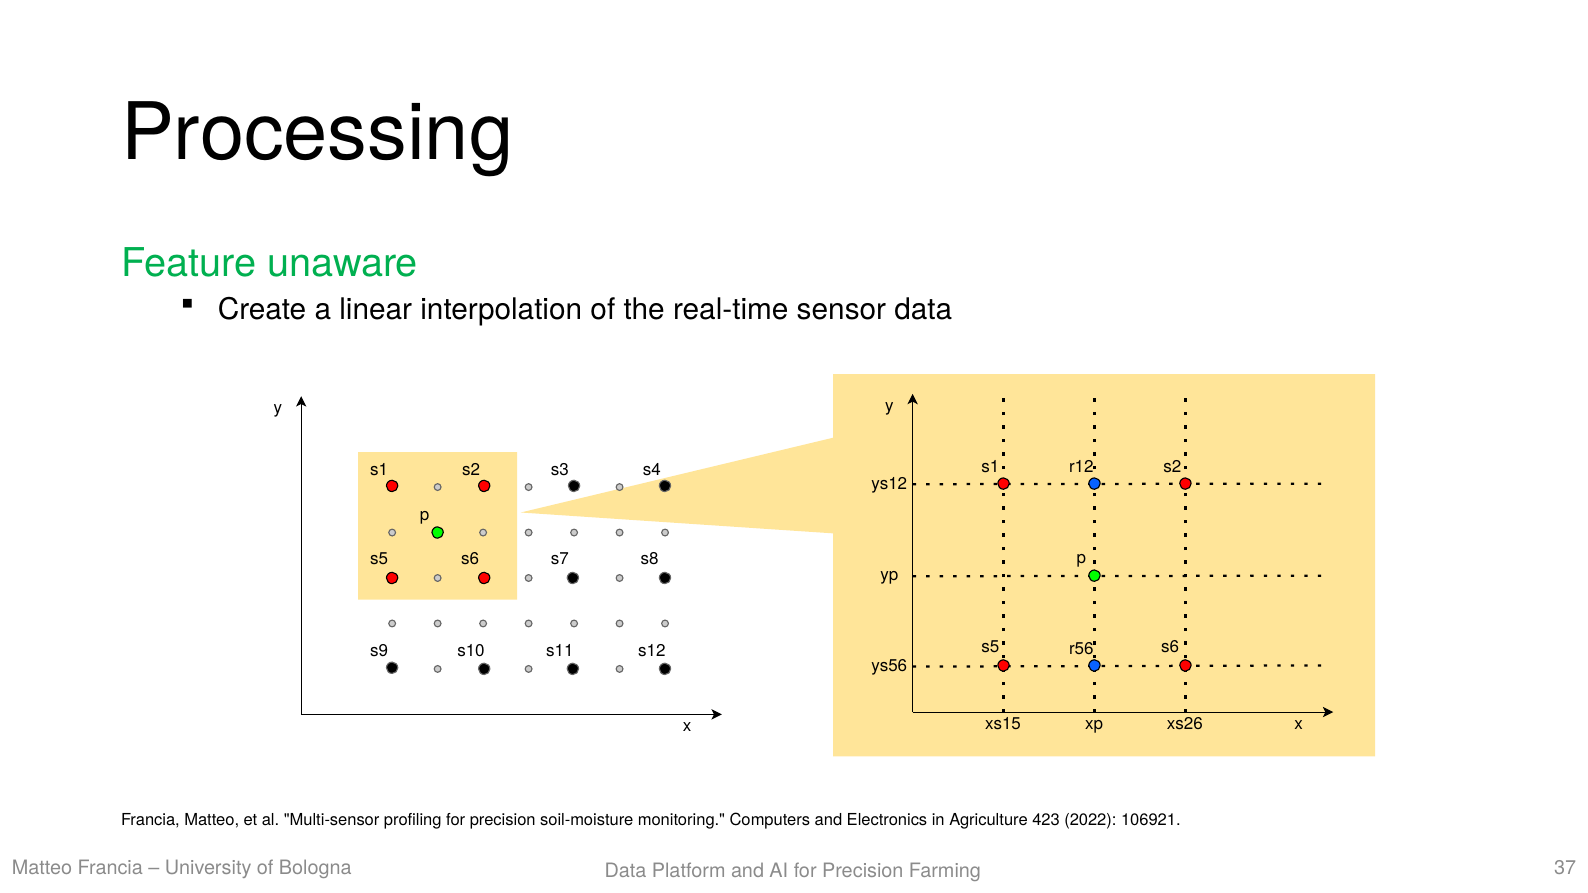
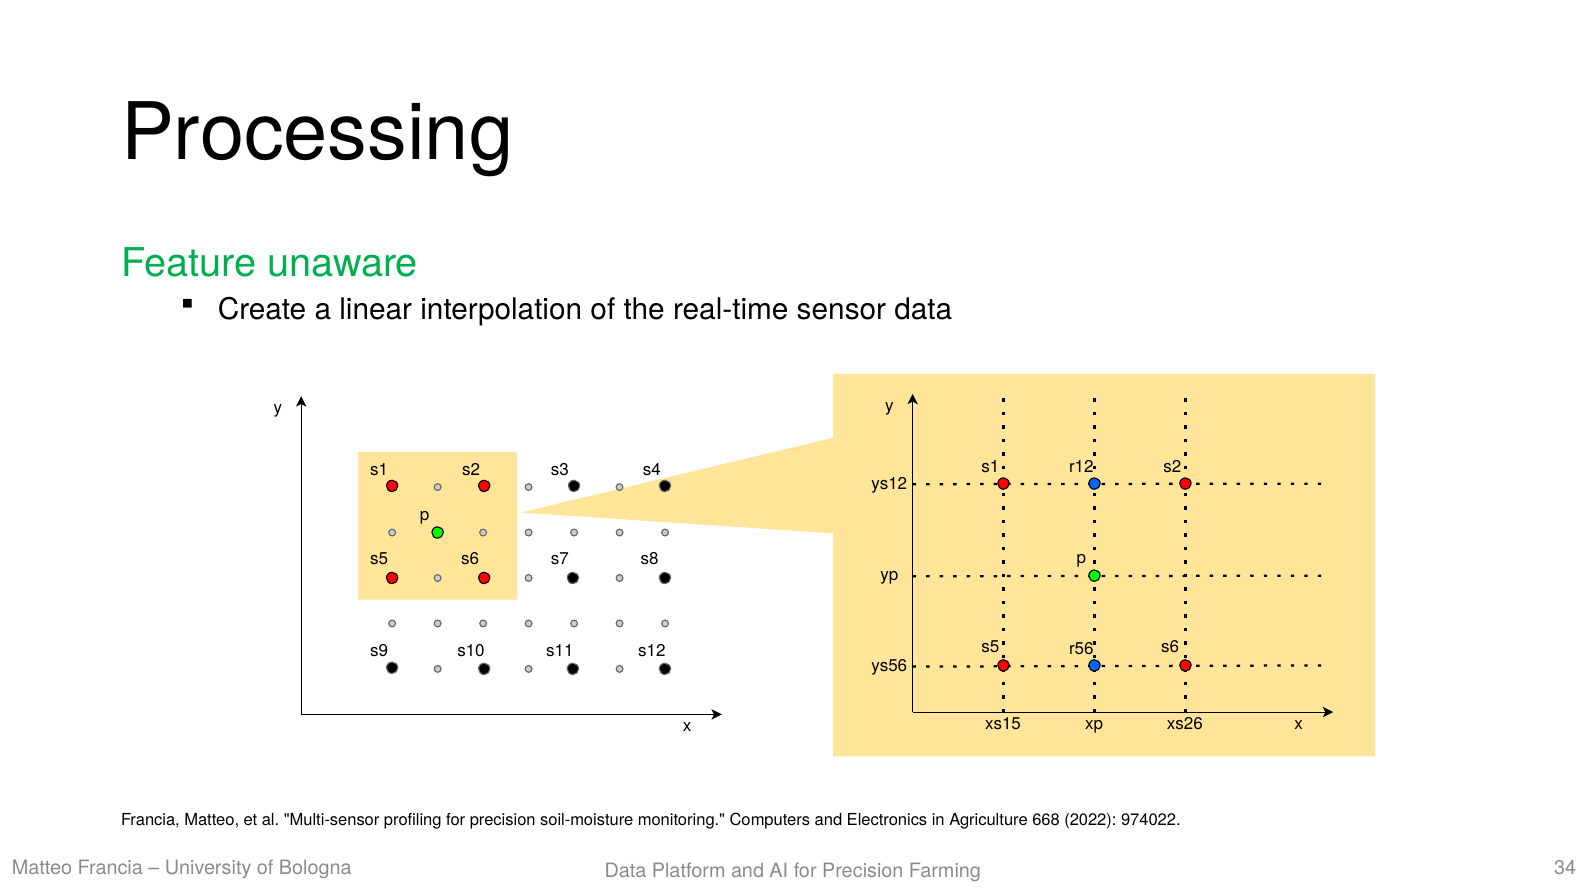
423: 423 -> 668 (1046, 821)
106921: 106921 -> 974022 (1151, 821)
37: 37 -> 34 (1565, 869)
